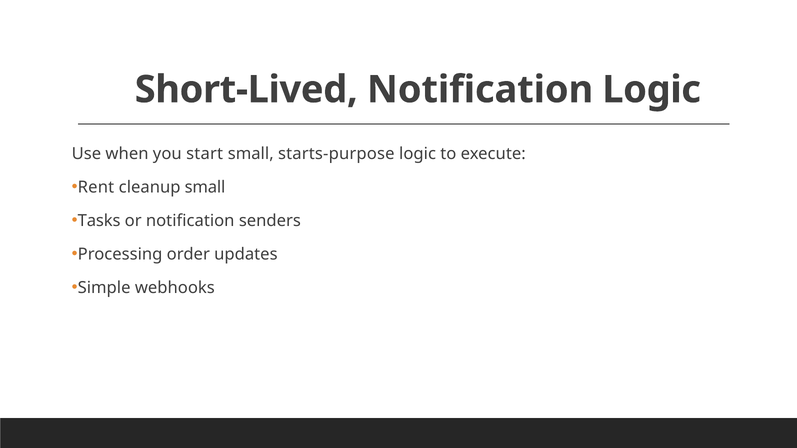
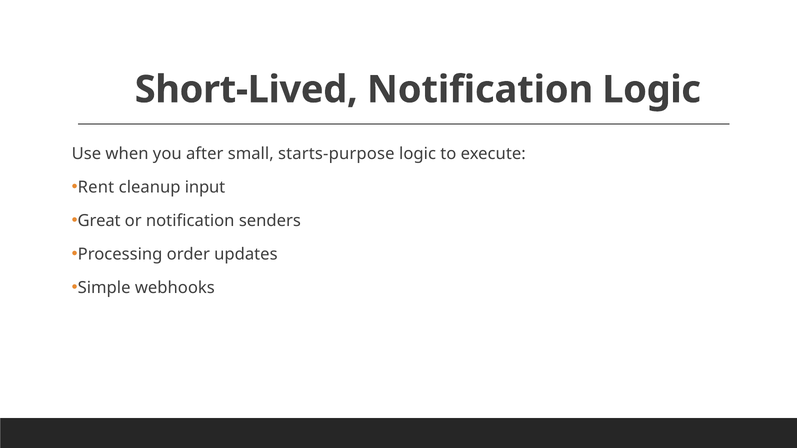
start: start -> after (205, 154)
cleanup small: small -> input (205, 187)
Tasks: Tasks -> Great (99, 221)
